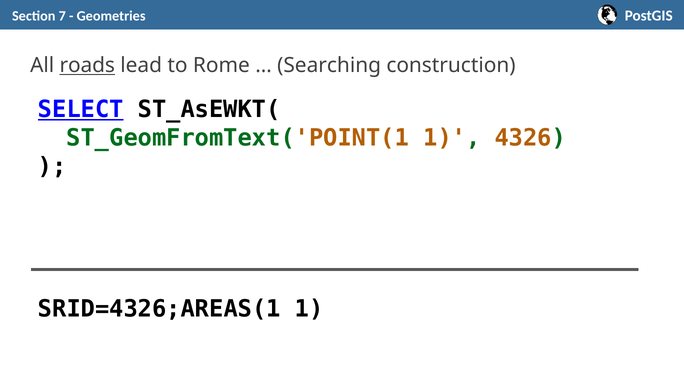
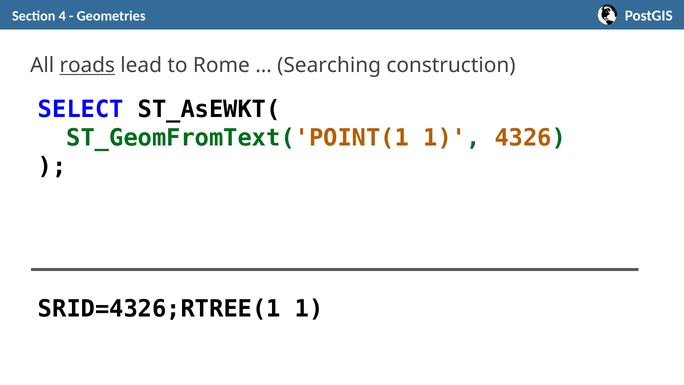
7: 7 -> 4 (62, 16)
SELECT underline: present -> none (81, 109)
SRID=4326;AREAS(1: SRID=4326;AREAS(1 -> SRID=4326;RTREE(1 (159, 309)
